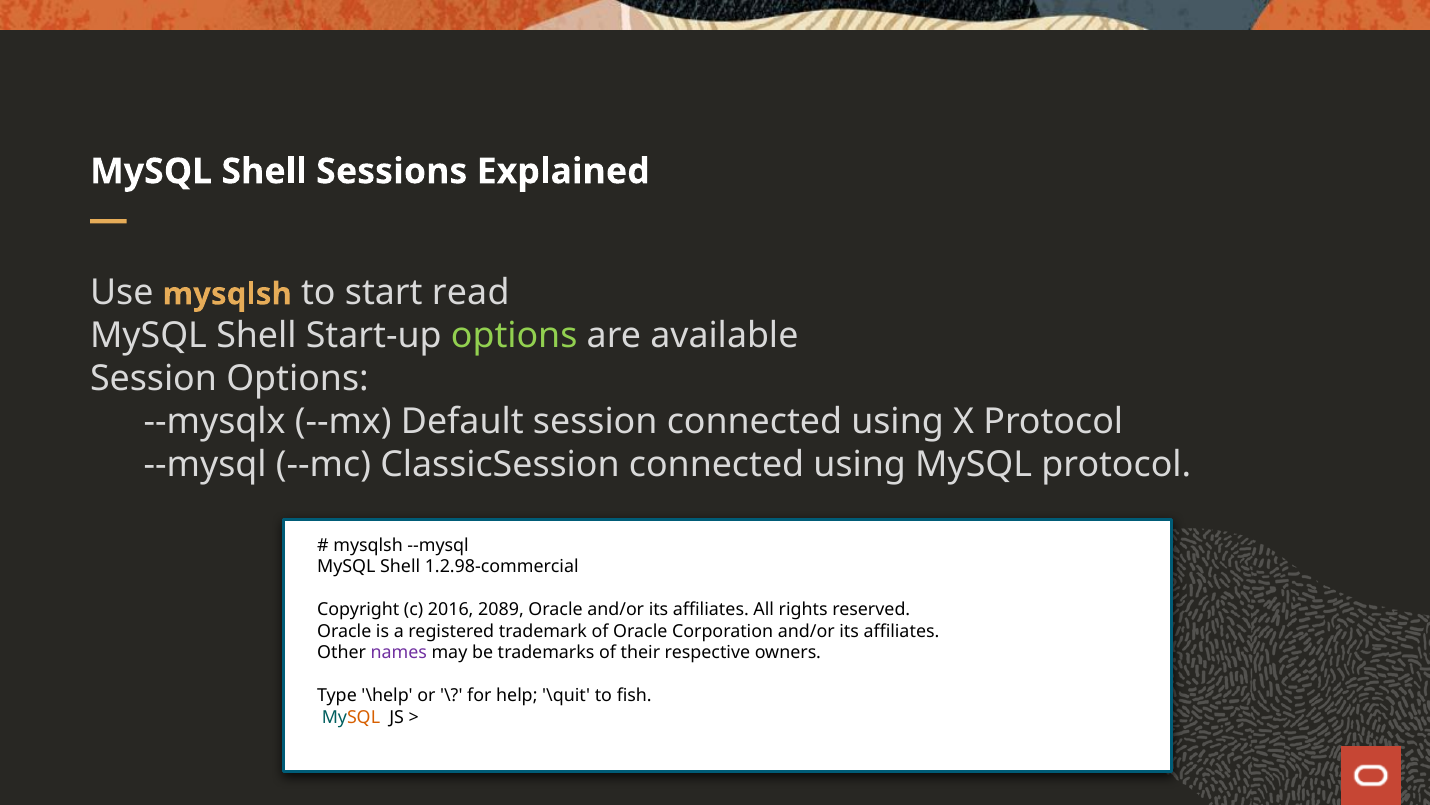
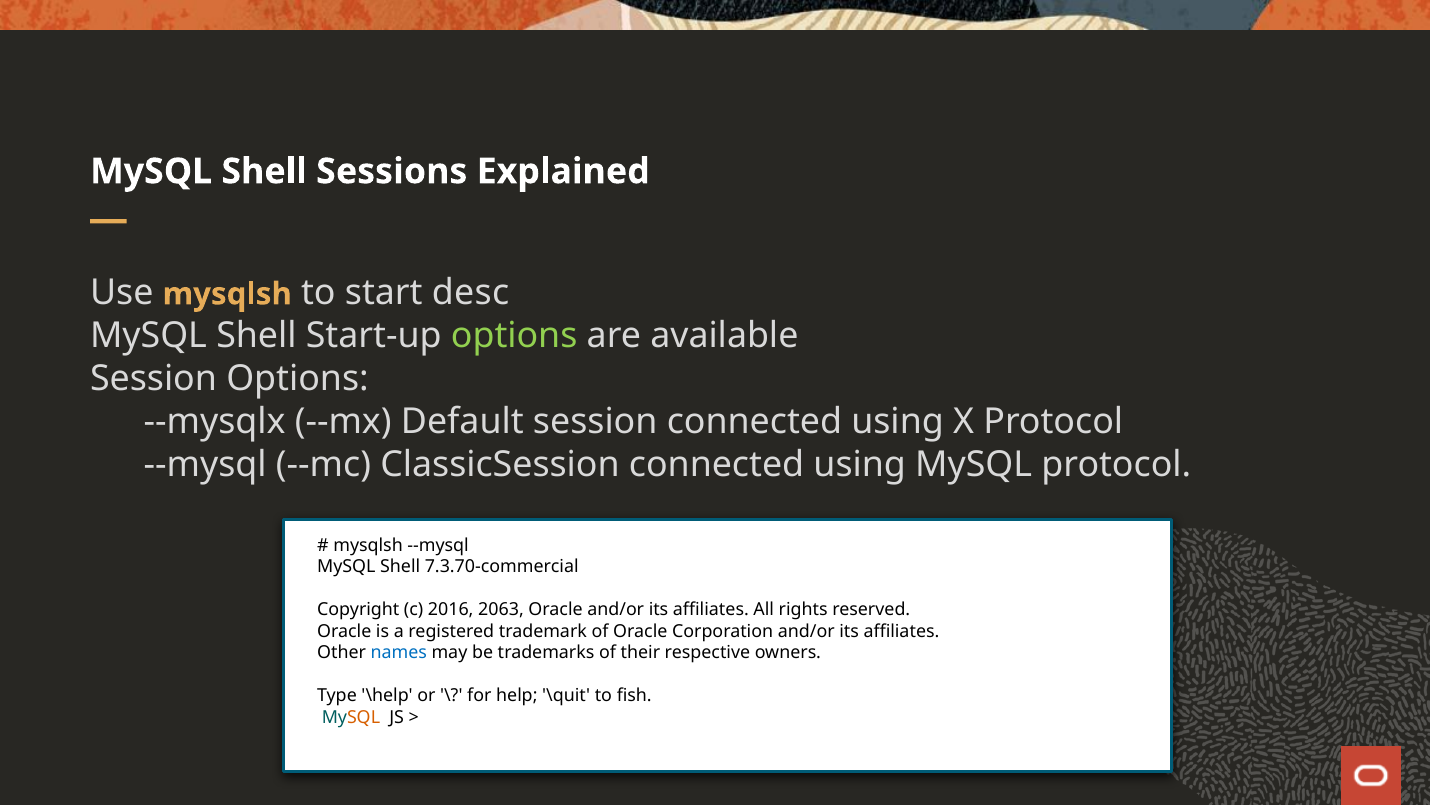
read: read -> desc (471, 292)
1.2.98-commercial: 1.2.98-commercial -> 7.3.70-commercial (502, 567)
2089: 2089 -> 2063 (501, 609)
names colour: purple -> blue (399, 652)
